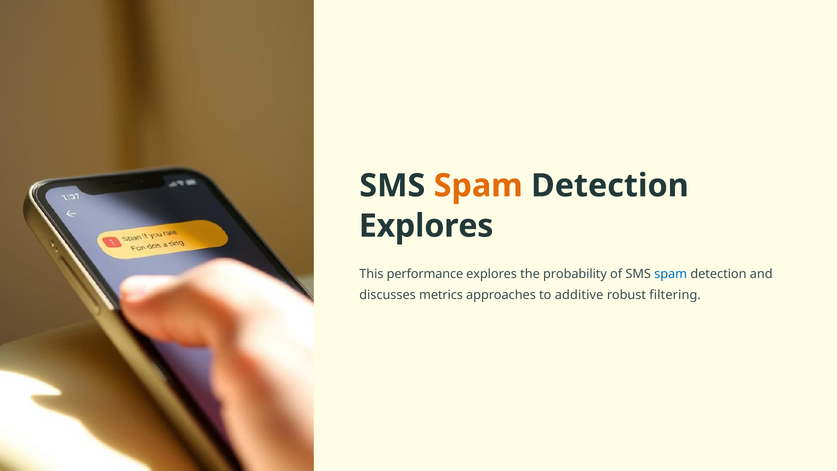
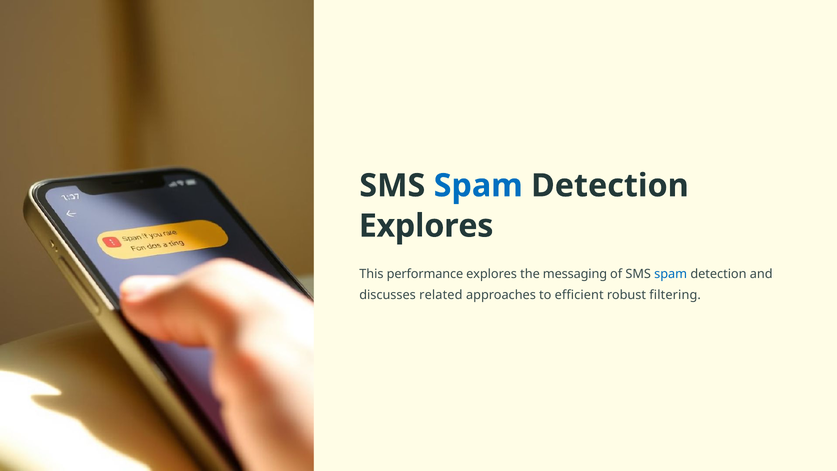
Spam colour: orange -> blue (478, 186)
probability: probability -> messaging (575, 274)
metrics: metrics -> related (441, 295)
additive: additive -> efficient (579, 295)
